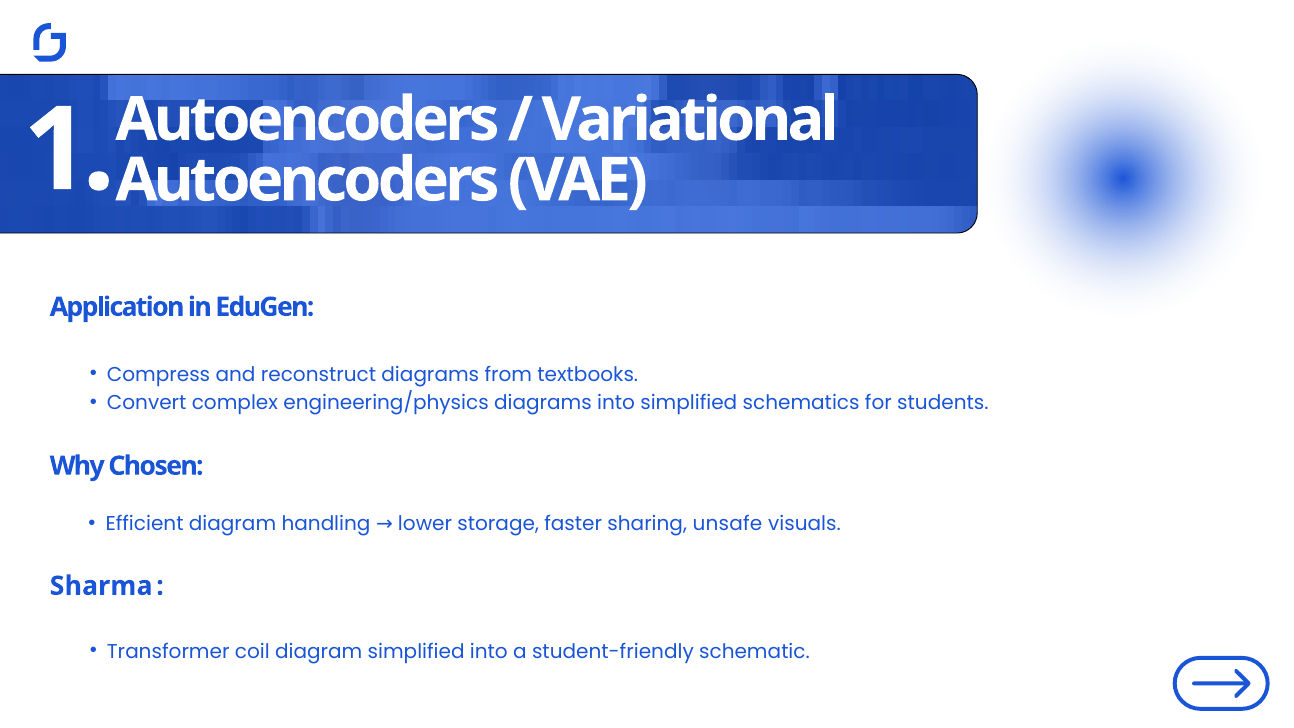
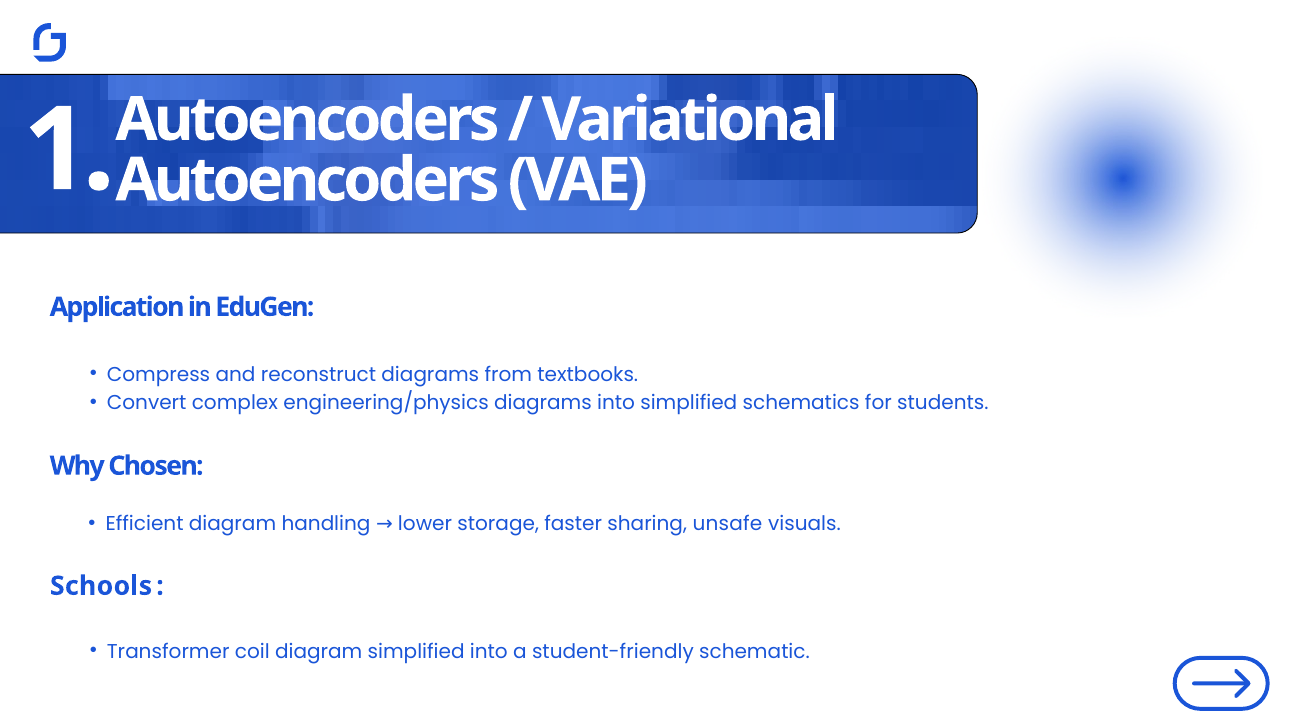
Sharma: Sharma -> Schools (101, 586)
